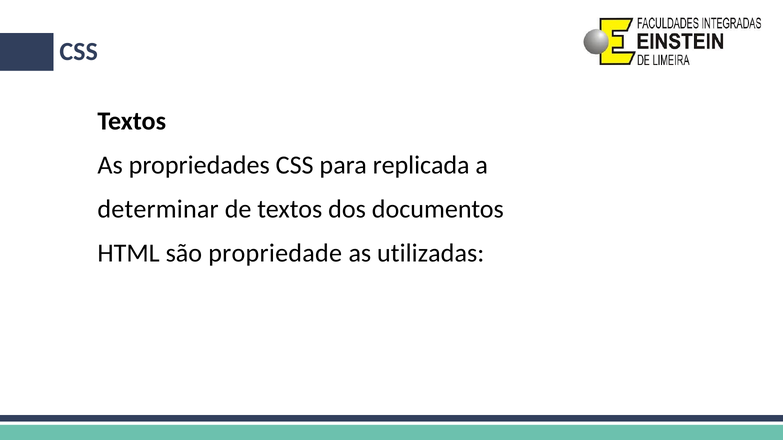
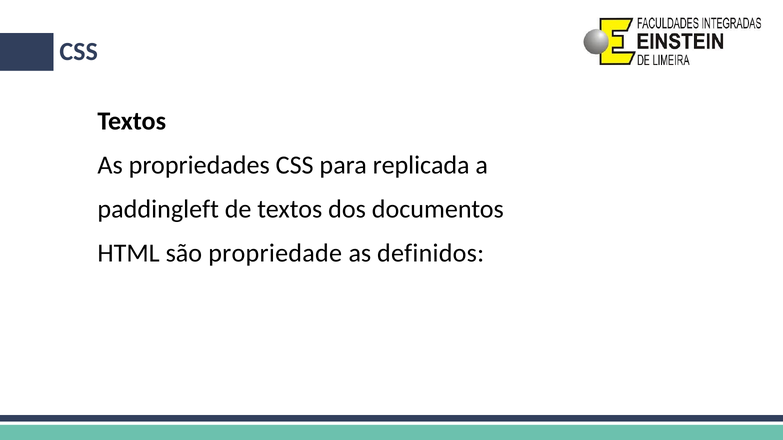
determinar: determinar -> paddingleft (158, 209)
utilizadas: utilizadas -> definidos (431, 253)
